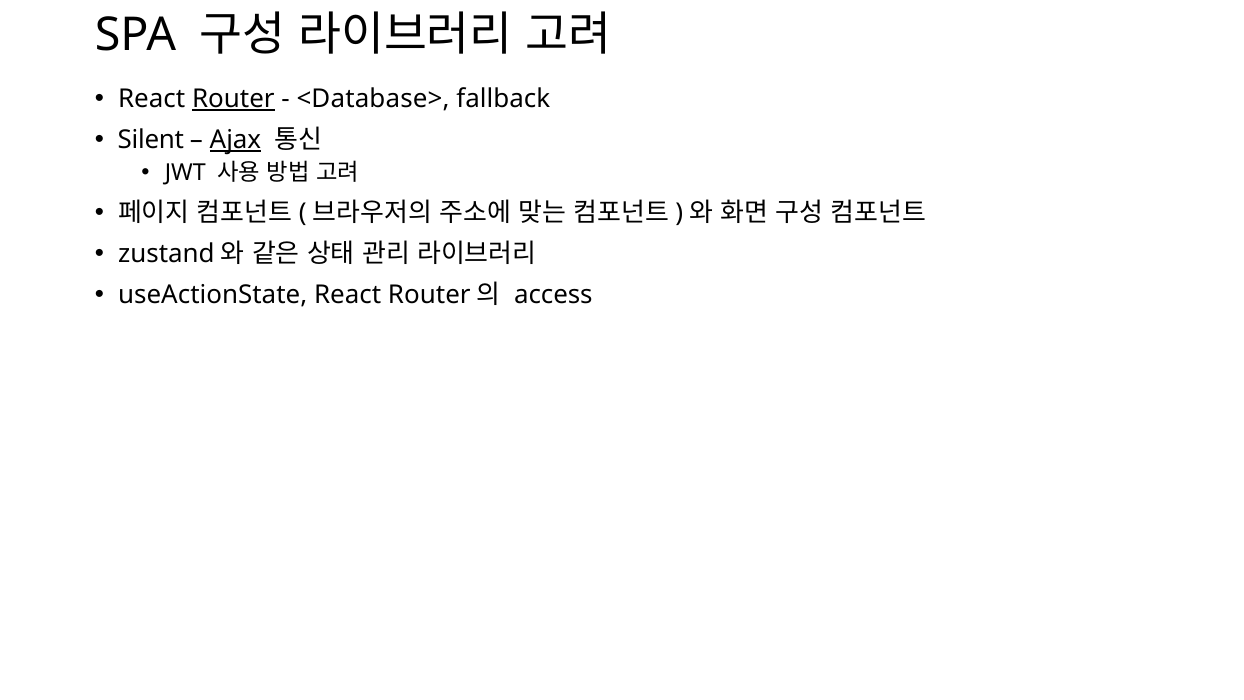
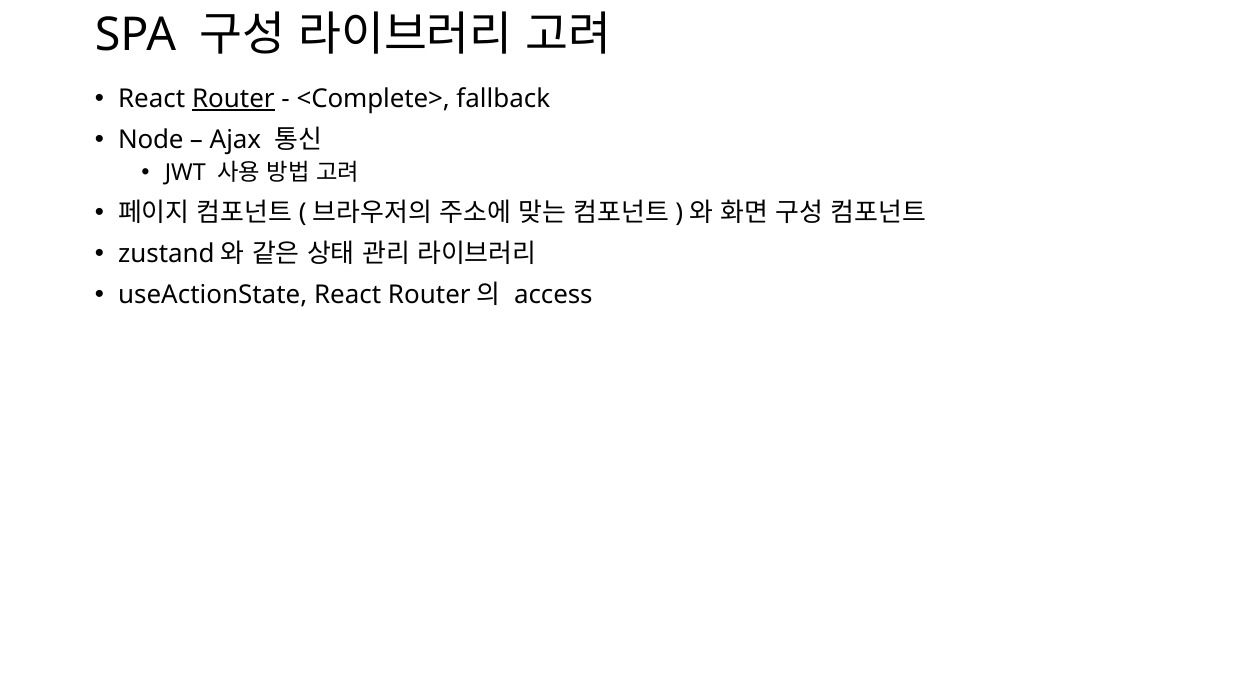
<Database>: <Database> -> <Complete> (373, 99)
Silent: Silent -> Node (151, 140)
Ajax underline: present -> none (235, 140)
